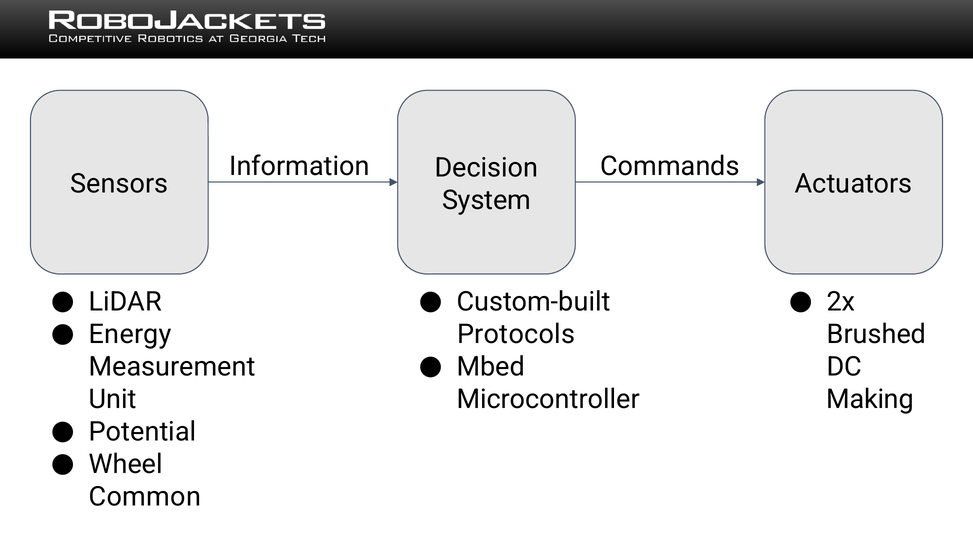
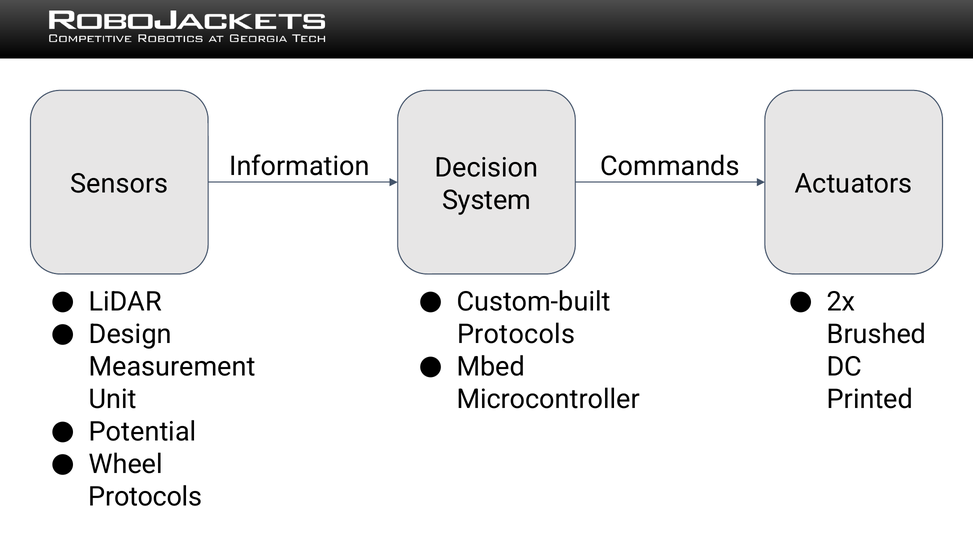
Energy: Energy -> Design (130, 334)
Making: Making -> Printed (870, 399)
Common: Common -> Protocols (145, 496)
